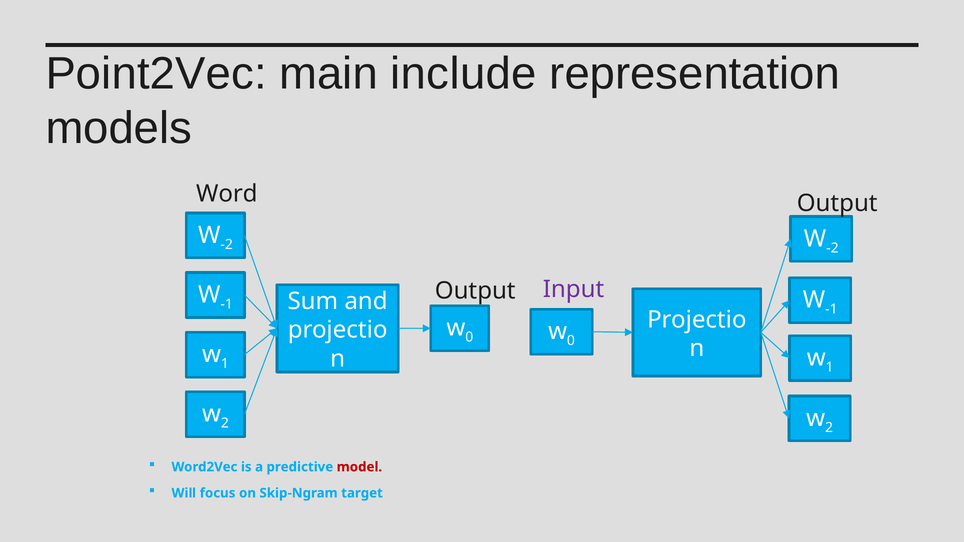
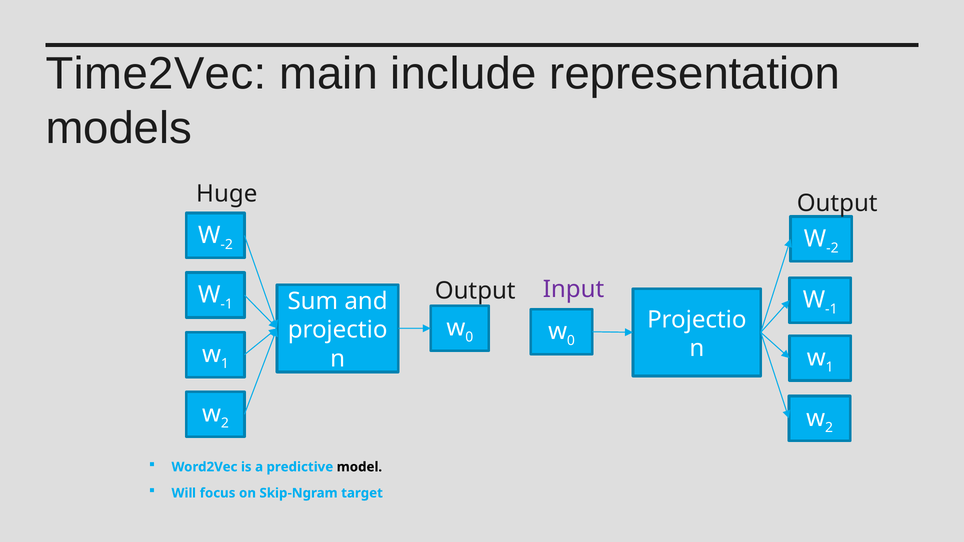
Point2Vec: Point2Vec -> Time2Vec (156, 74)
Word: Word -> Huge (227, 194)
model colour: red -> black (359, 467)
